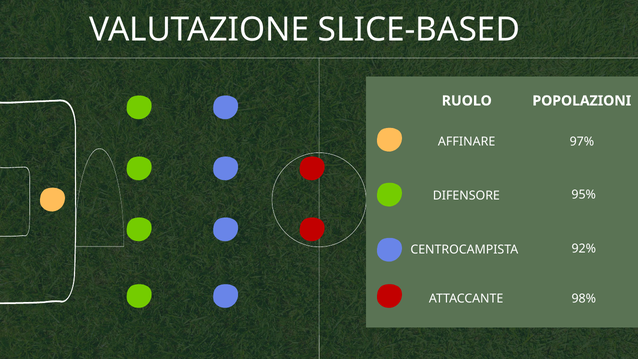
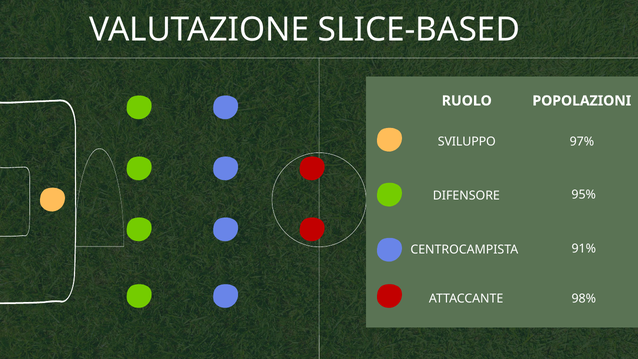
AFFINARE: AFFINARE -> SVILUPPO (467, 142)
92%: 92% -> 91% (584, 249)
